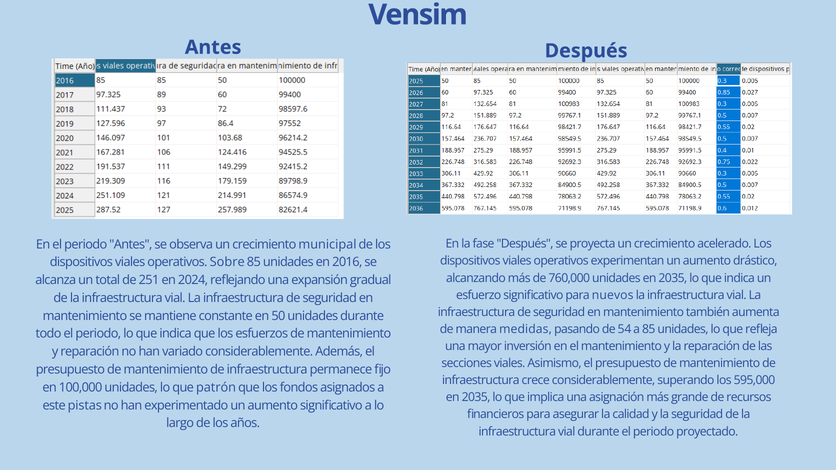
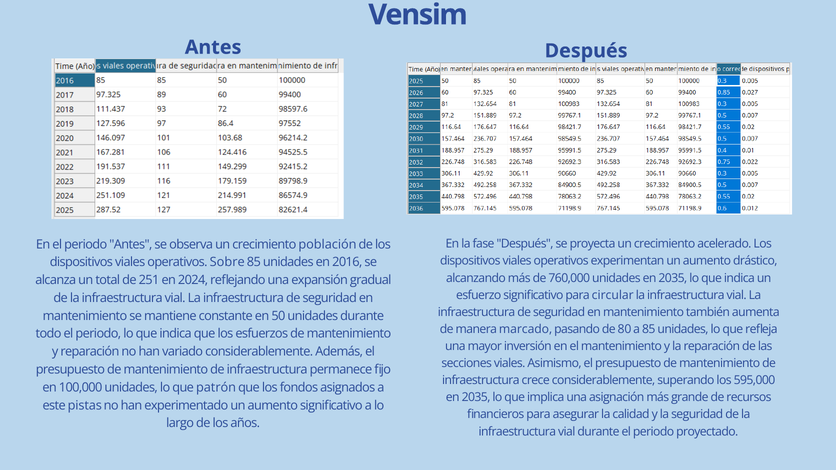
municipal: municipal -> población (327, 245)
nuevos: nuevos -> circular (613, 295)
medidas: medidas -> marcado (526, 329)
54: 54 -> 80 (624, 329)
